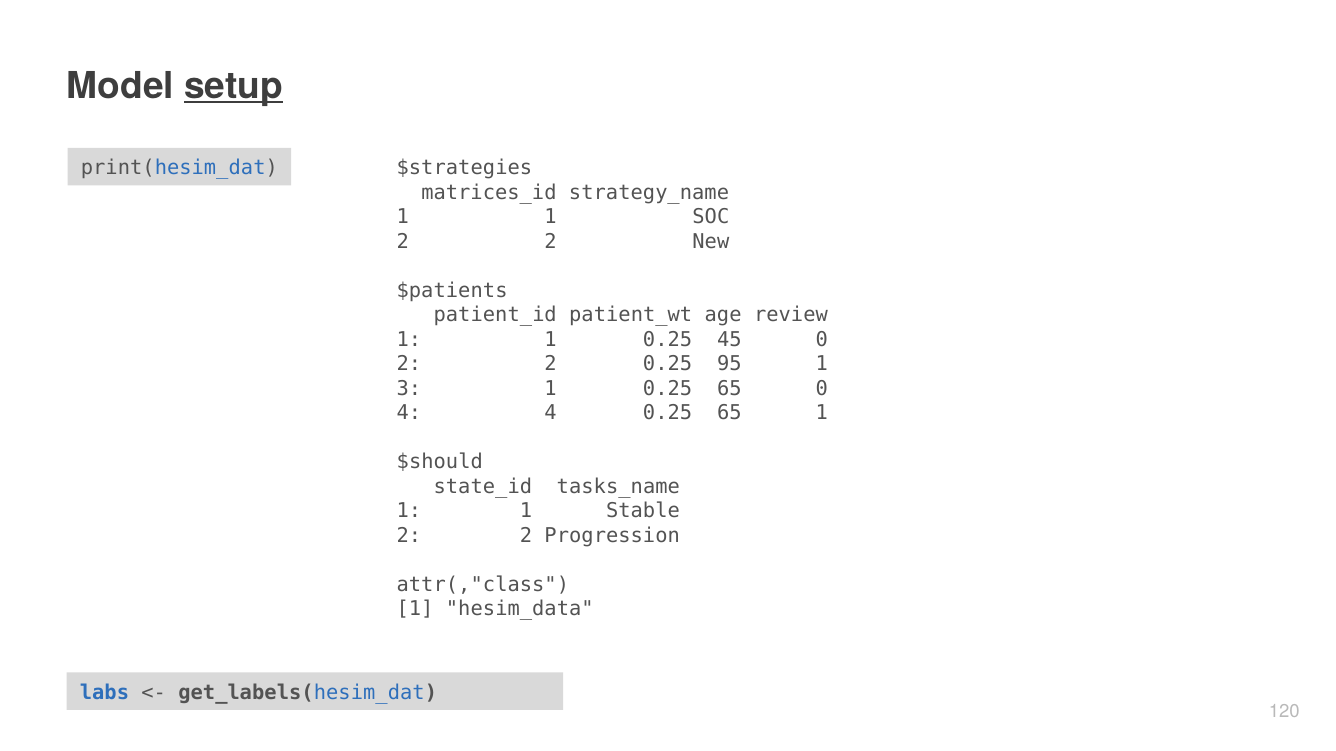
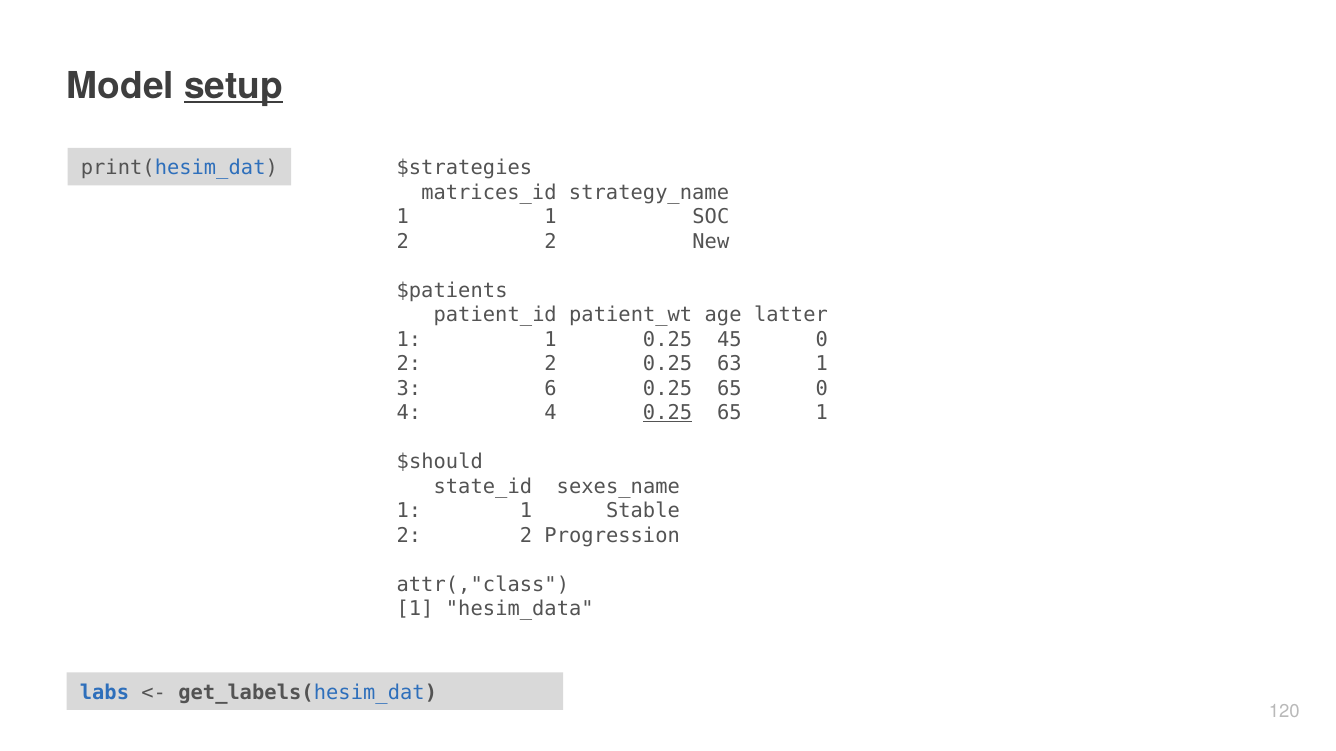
review: review -> latter (791, 315)
95: 95 -> 63 (729, 364)
3 1: 1 -> 6 (551, 389)
0.25 underline: none -> present (668, 413)
tasks_name: tasks_name -> sexes_name (618, 487)
